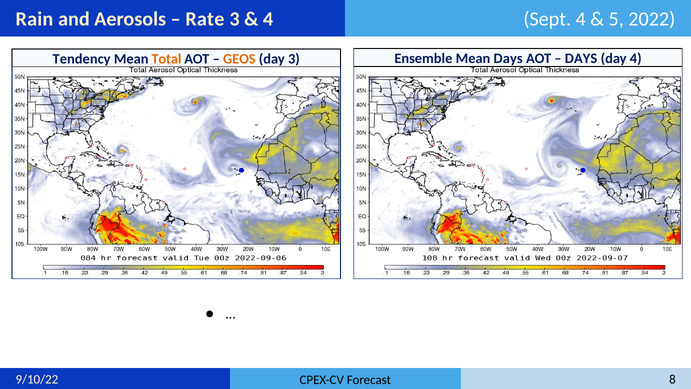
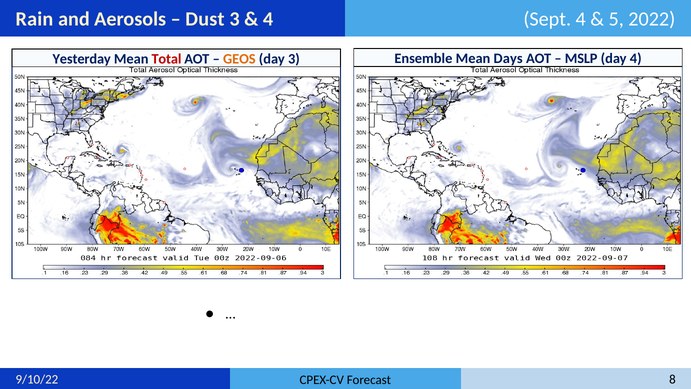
Rate: Rate -> Dust (205, 19)
Tendency: Tendency -> Yesterday (82, 59)
Total colour: orange -> red (166, 59)
DAYS: DAYS -> MSLP (581, 58)
